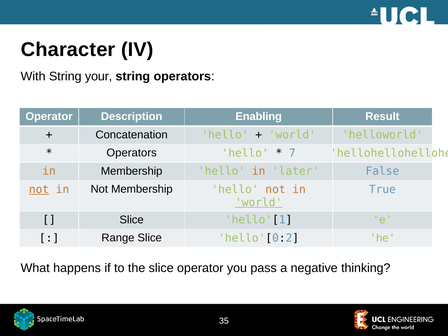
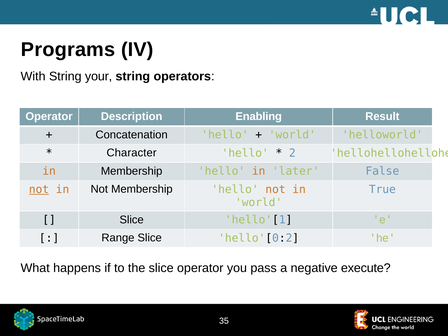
Character: Character -> Programs (68, 49)
Operators: Operators -> Character (132, 153)
7: 7 -> 2 (292, 153)
world underline: present -> none (259, 202)
thinking: thinking -> execute (366, 268)
